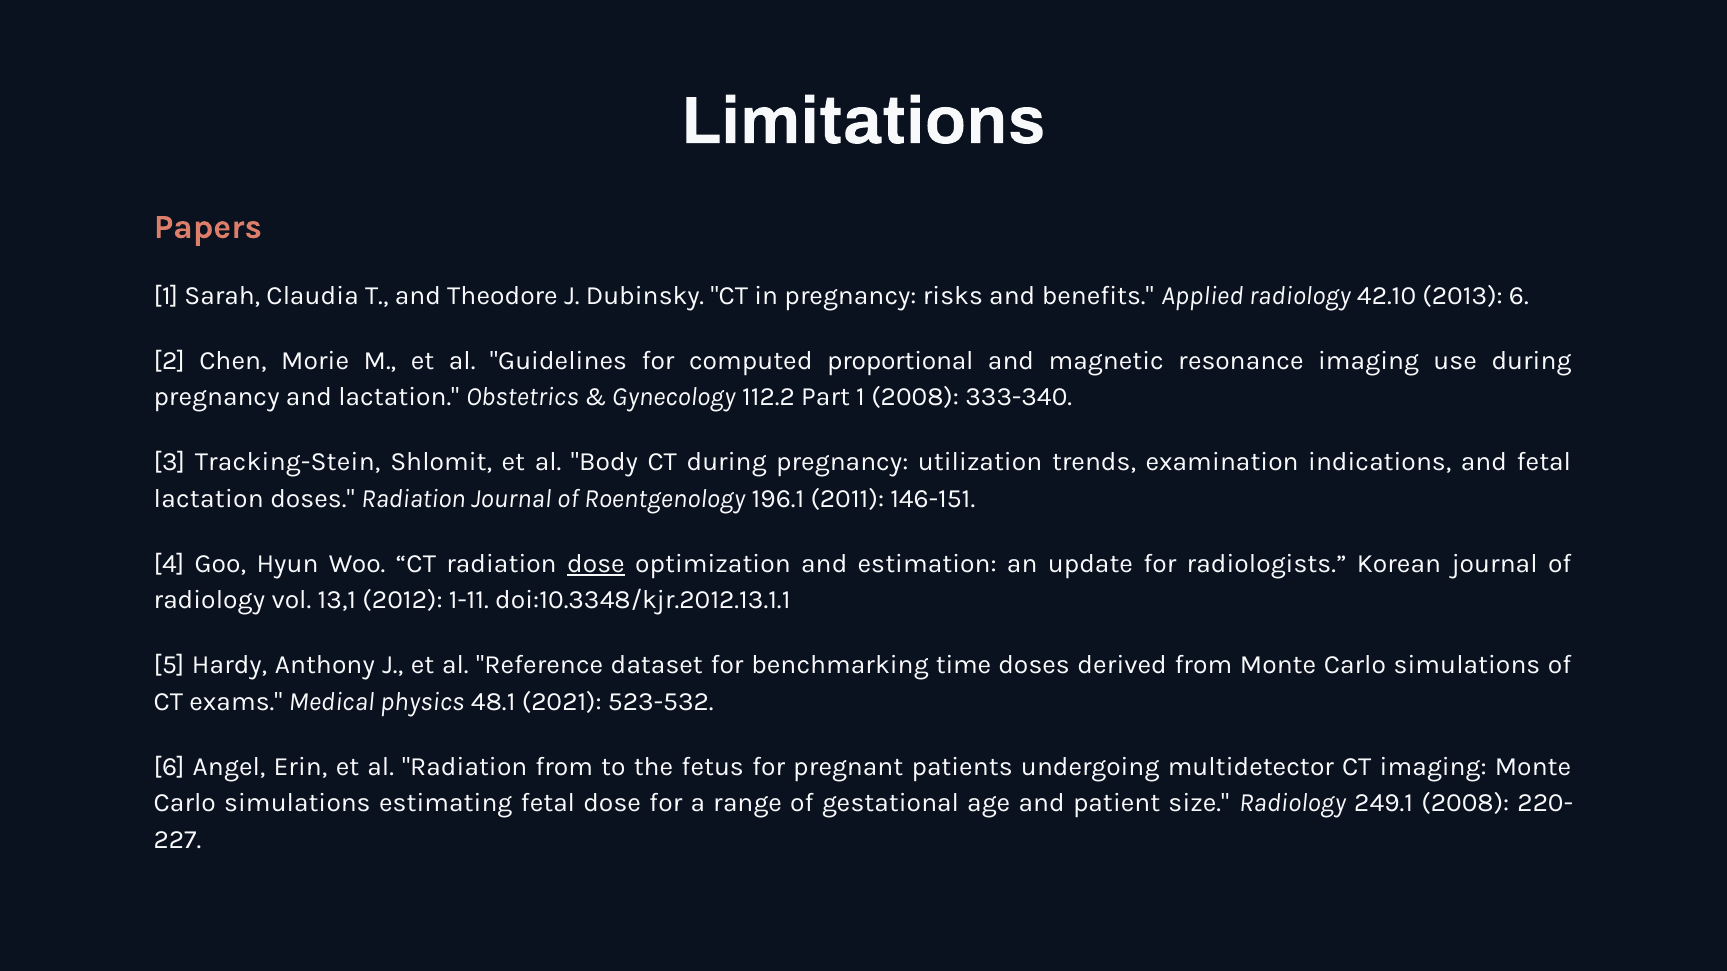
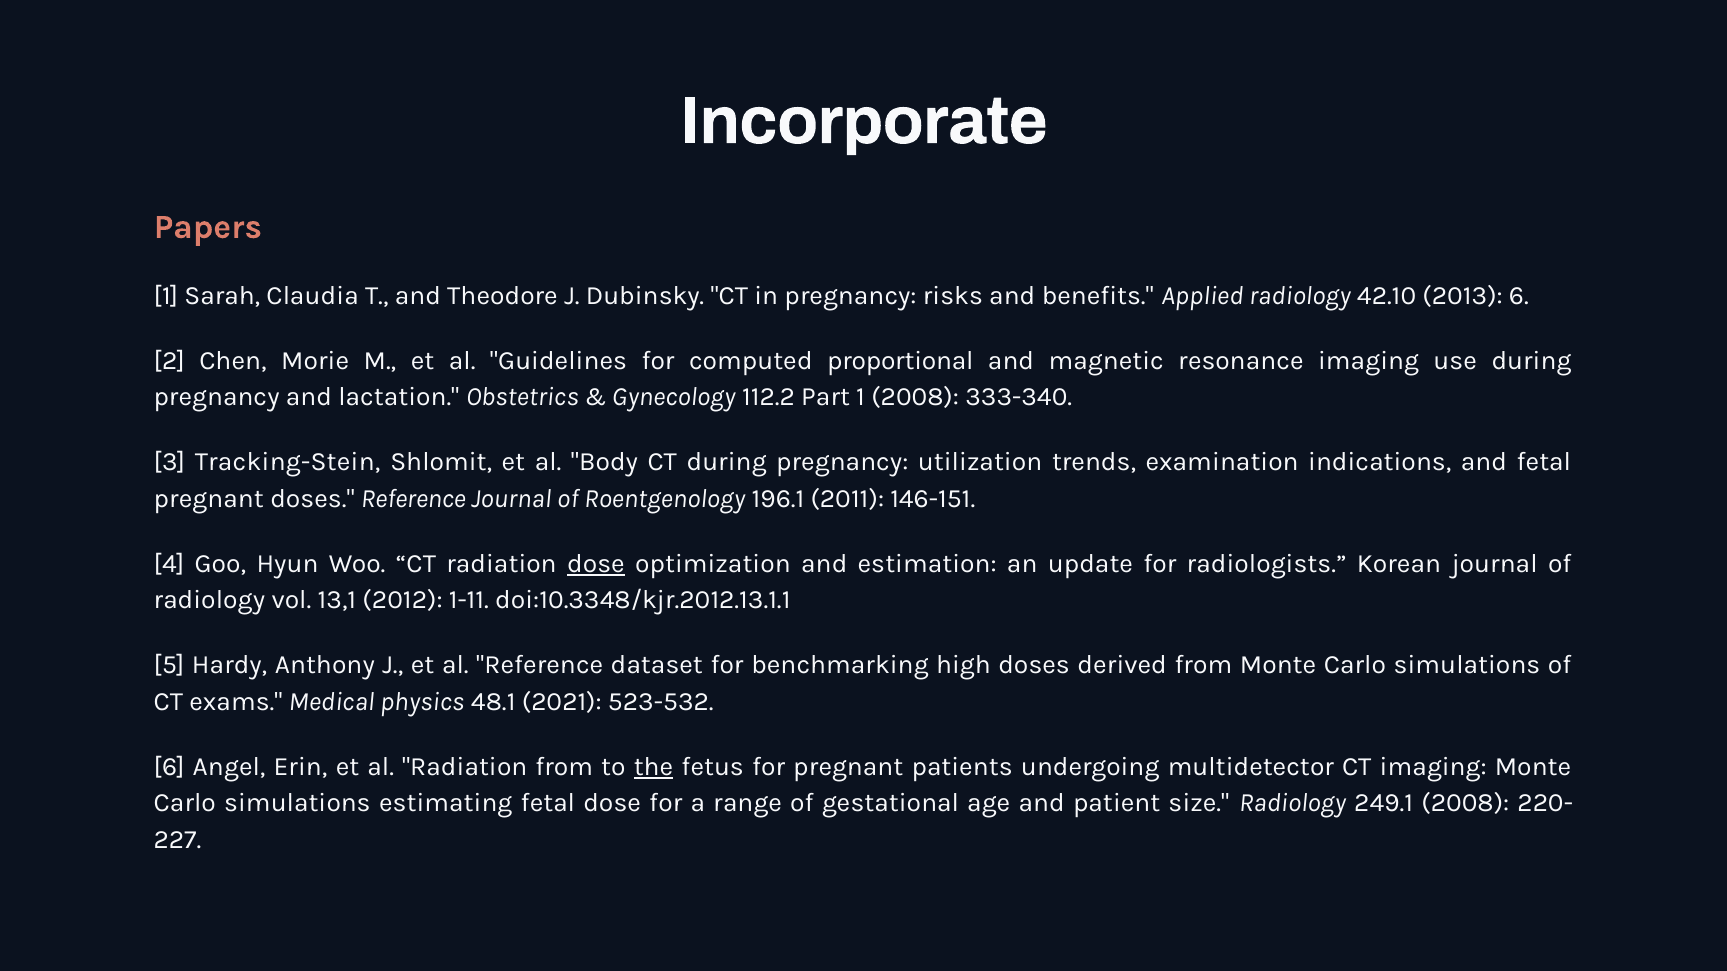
Limitations: Limitations -> Incorporate (864, 121)
lactation: lactation -> pregnant (209, 499)
doses Radiation: Radiation -> Reference (413, 499)
time: time -> high (963, 666)
the underline: none -> present (653, 767)
